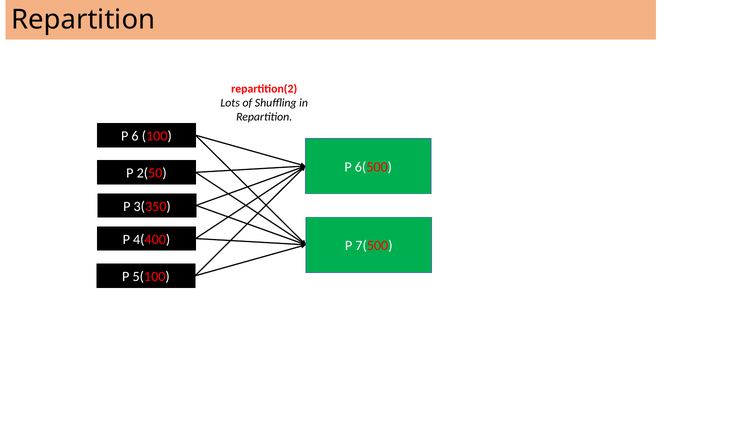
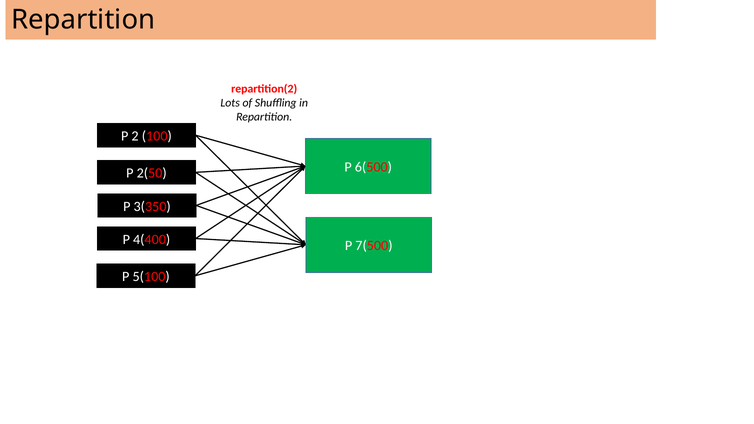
6: 6 -> 2 (135, 136)
